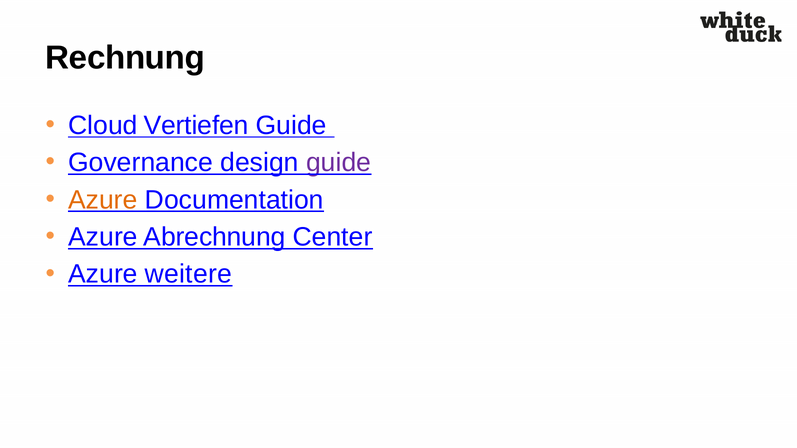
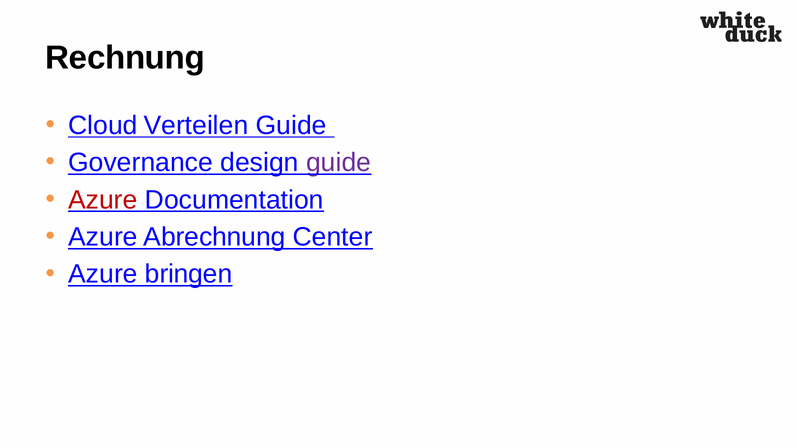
Vertiefen: Vertiefen -> Verteilen (196, 125)
Azure colour: orange -> red (103, 200)
weitere: weitere -> bringen (189, 274)
